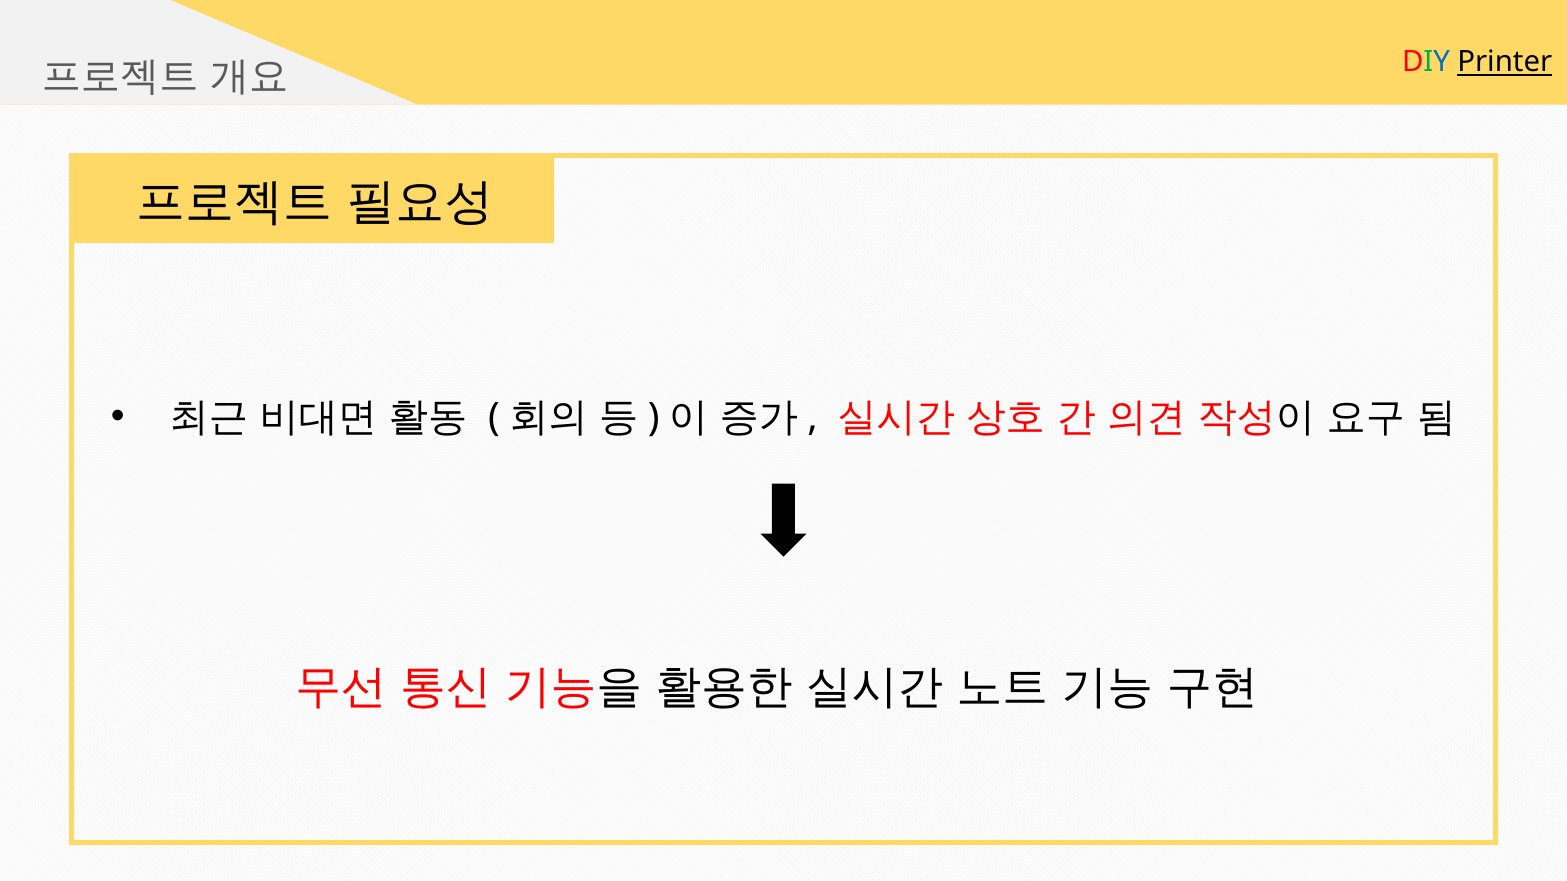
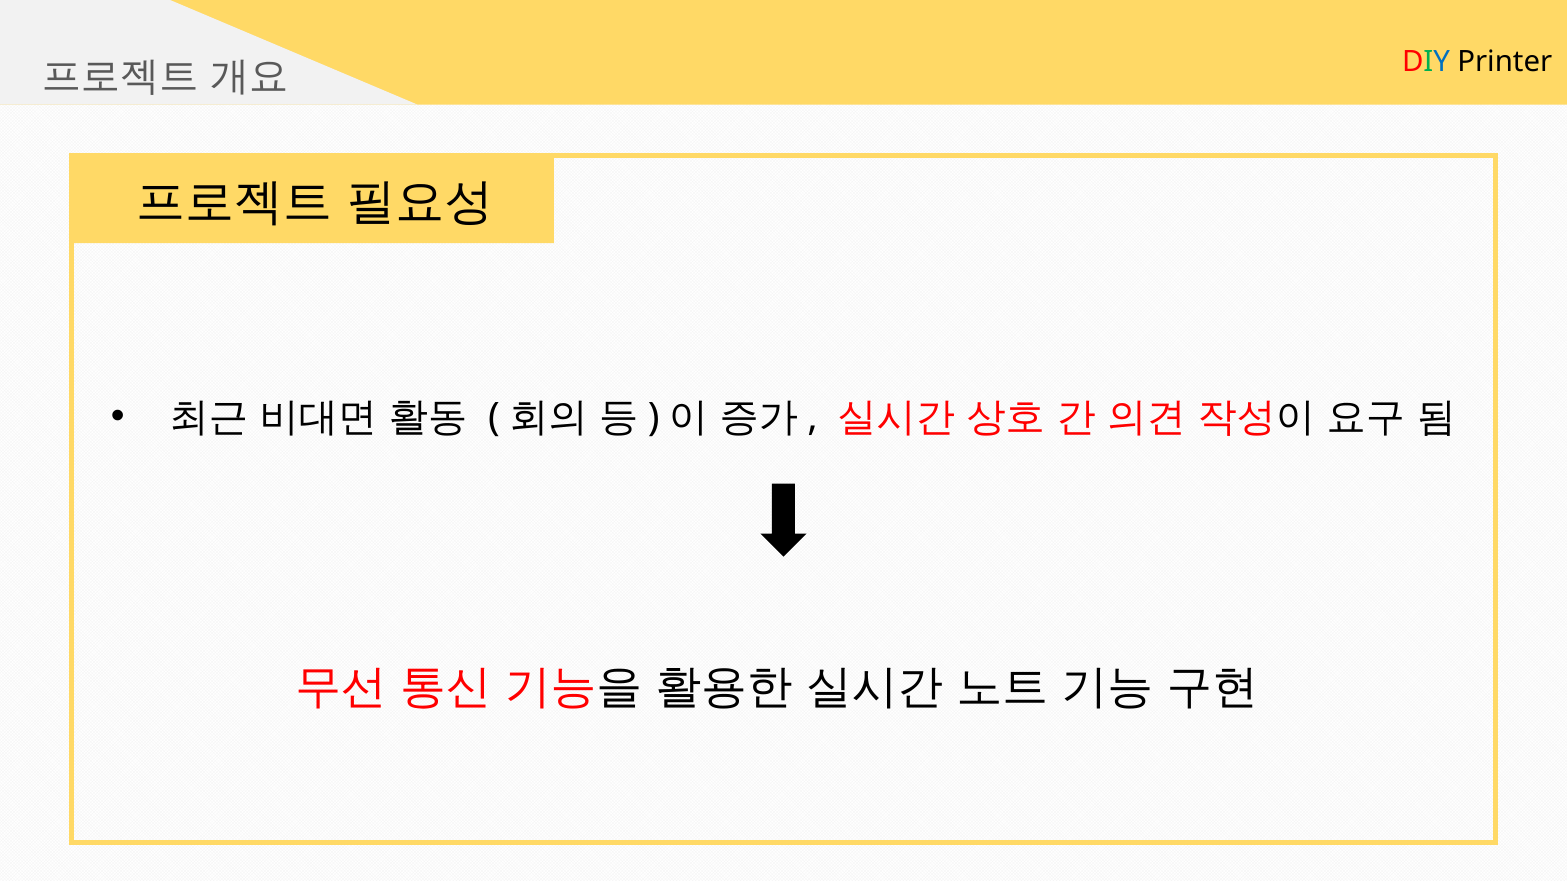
Printer underline: present -> none (1505, 62)
